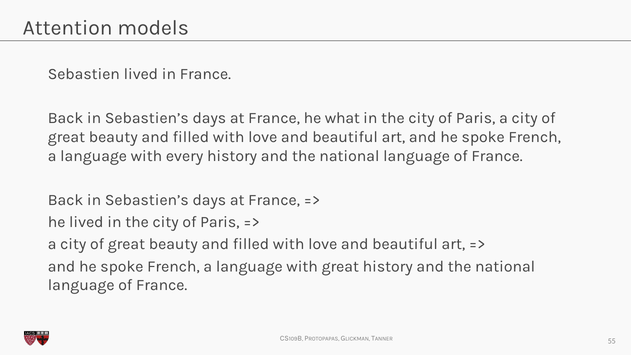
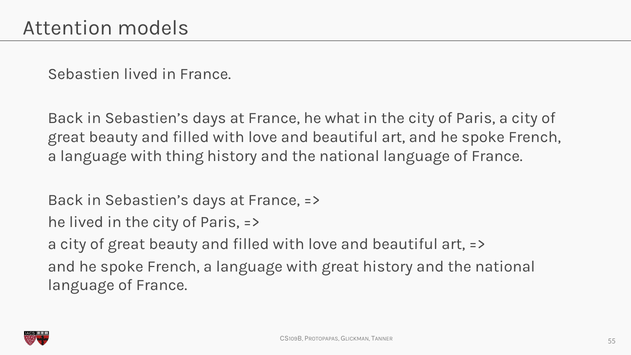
every: every -> thing (185, 156)
